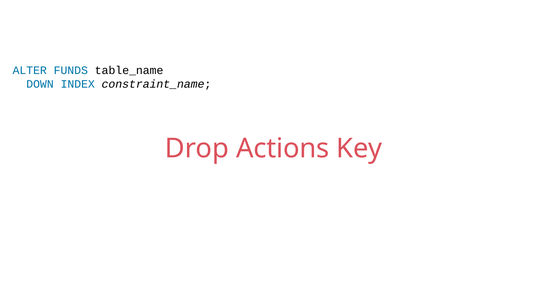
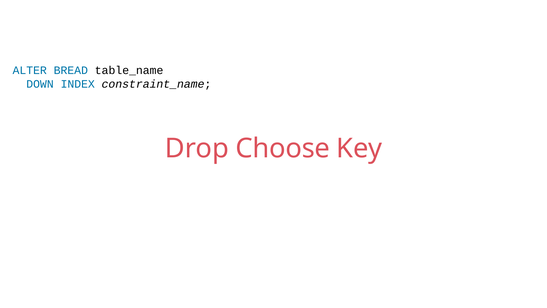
FUNDS: FUNDS -> BREAD (71, 70)
Actions: Actions -> Choose (283, 148)
